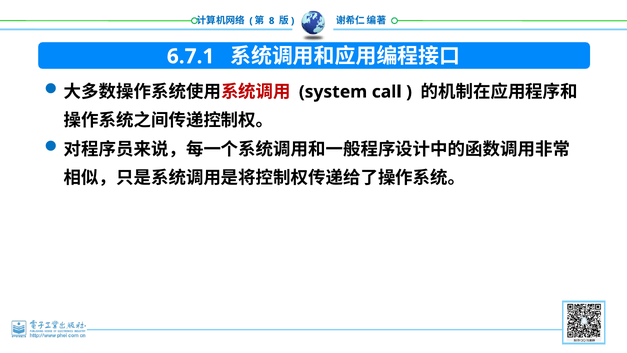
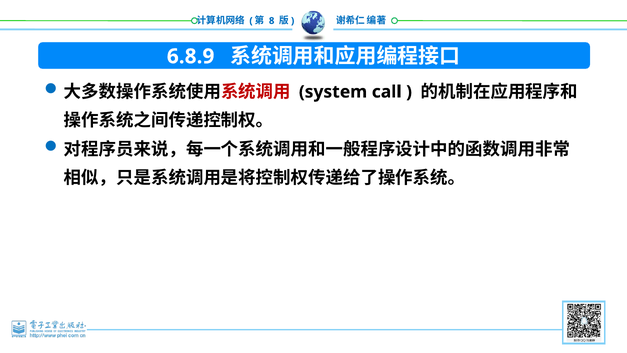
6.7.1: 6.7.1 -> 6.8.9 (191, 56)
